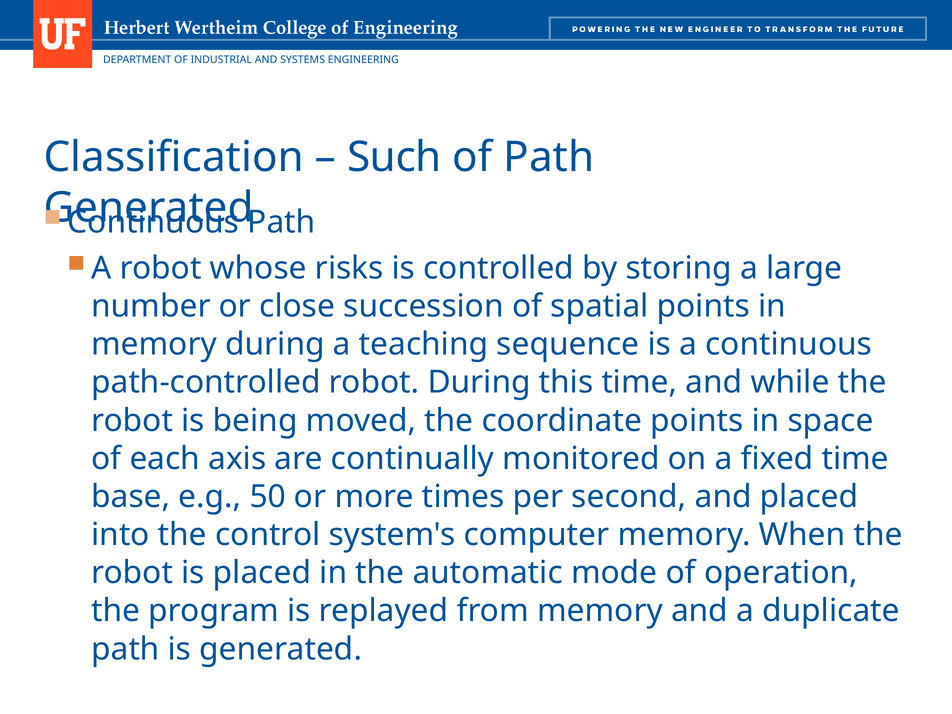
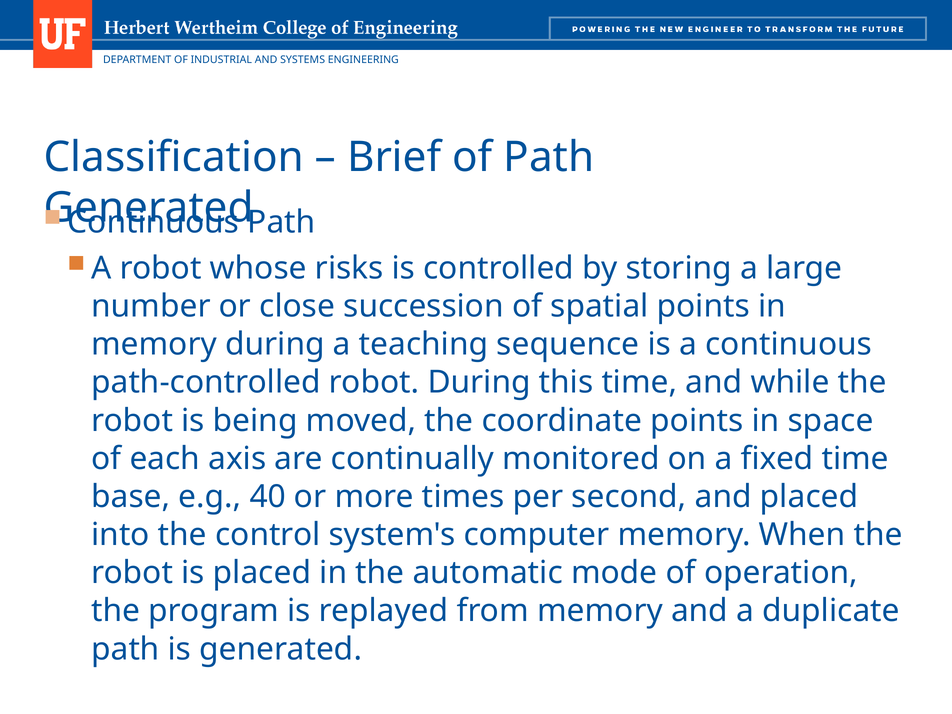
Such: Such -> Brief (394, 157)
50: 50 -> 40 (268, 497)
